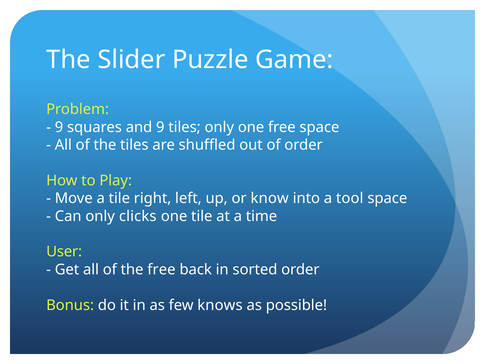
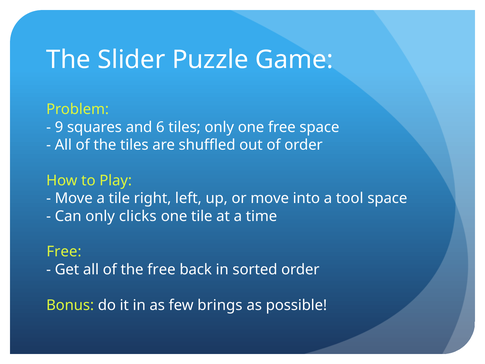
and 9: 9 -> 6 (160, 127)
or know: know -> move (270, 198)
User: User -> Free (64, 252)
knows: knows -> brings (220, 305)
